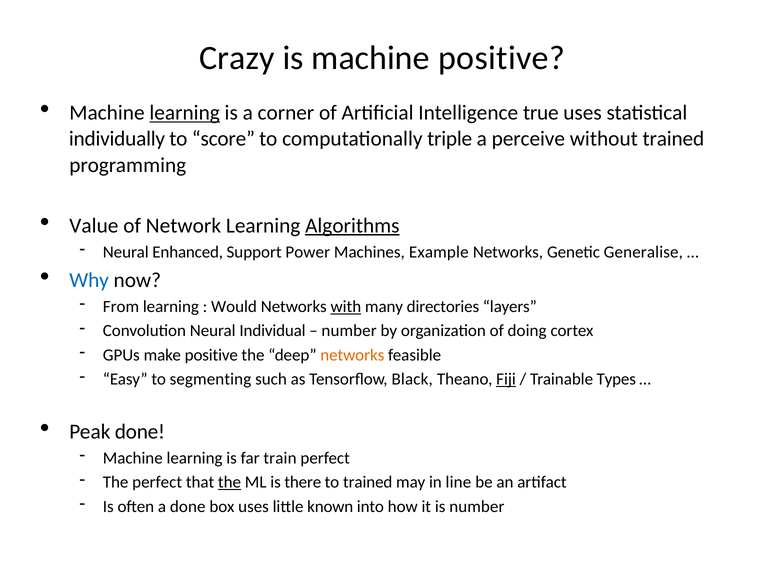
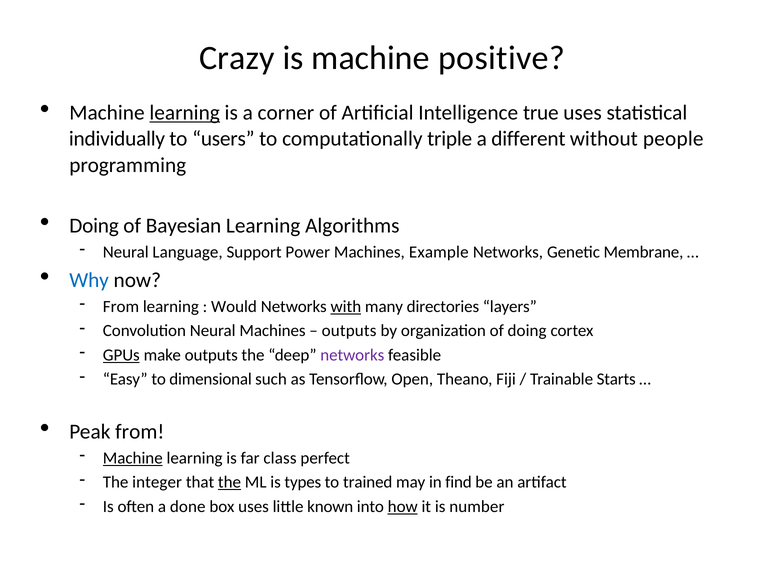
score: score -> users (223, 139)
perceive: perceive -> different (528, 139)
without trained: trained -> people (673, 139)
Value: Value -> Doing (94, 225)
Network: Network -> Bayesian (184, 225)
Algorithms underline: present -> none (352, 225)
Enhanced: Enhanced -> Language (188, 252)
Generalise: Generalise -> Membrane (643, 252)
Neural Individual: Individual -> Machines (273, 331)
number: number -> outputs (349, 331)
GPUs underline: none -> present (121, 355)
make positive: positive -> outputs (211, 355)
networks colour: orange -> purple (352, 355)
segmenting: segmenting -> dimensional (211, 379)
Black: Black -> Open (412, 379)
Fiji underline: present -> none (506, 379)
Types: Types -> Starts (616, 379)
Peak done: done -> from (140, 431)
Machine underline: none -> present (133, 458)
train: train -> class (280, 458)
The perfect: perfect -> integer (157, 482)
there: there -> types (303, 482)
line: line -> find (459, 482)
how underline: none -> present (403, 506)
